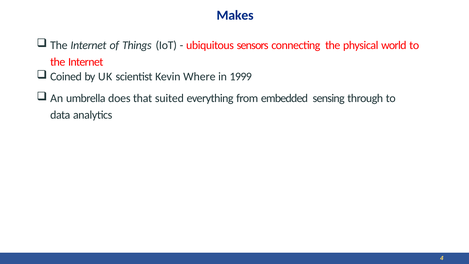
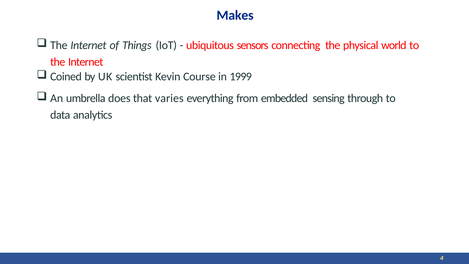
Where: Where -> Course (199, 77)
suited: suited -> varies (169, 98)
